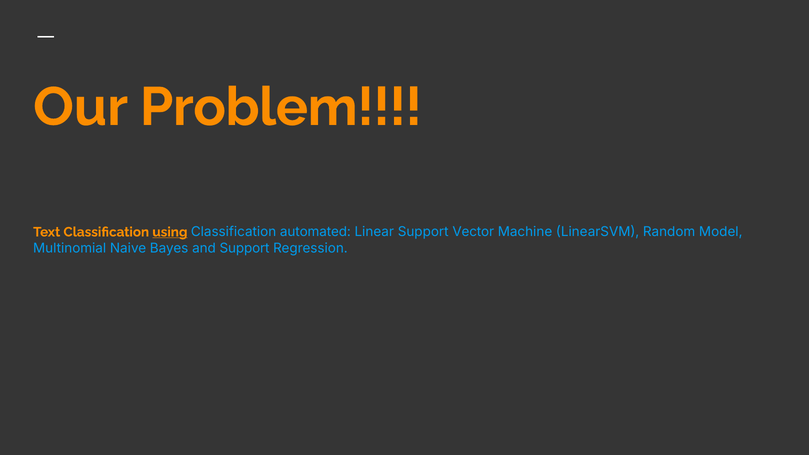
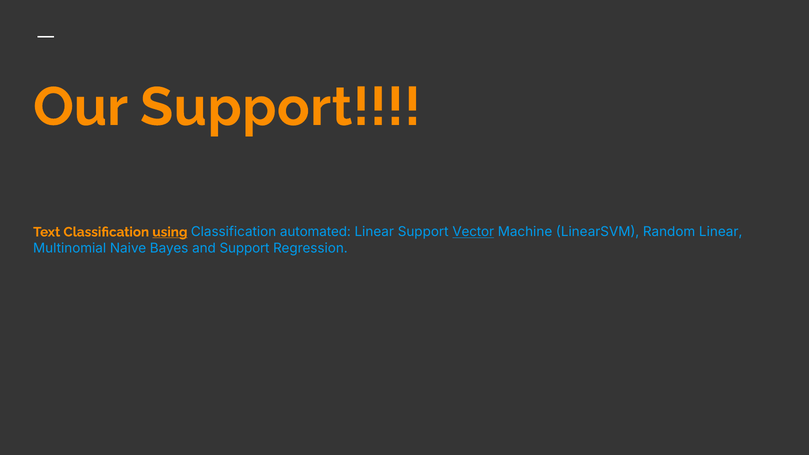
Our Problem: Problem -> Support (280, 107)
Vector underline: none -> present (473, 232)
Random Model: Model -> Linear (721, 232)
